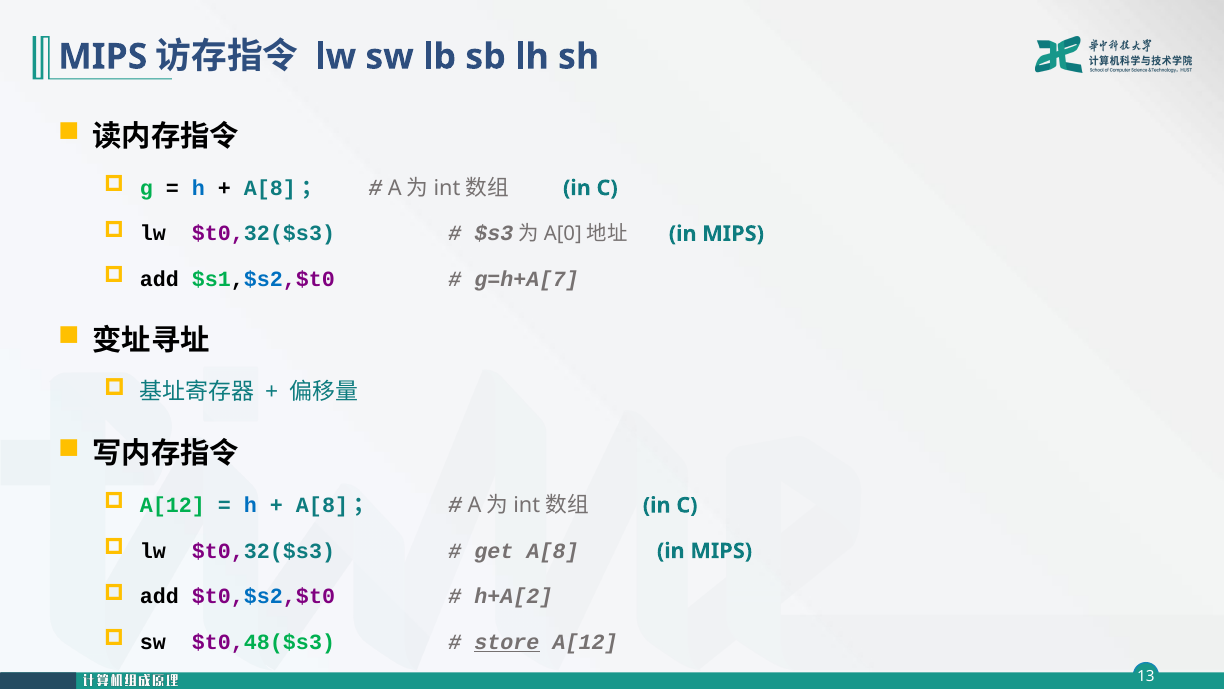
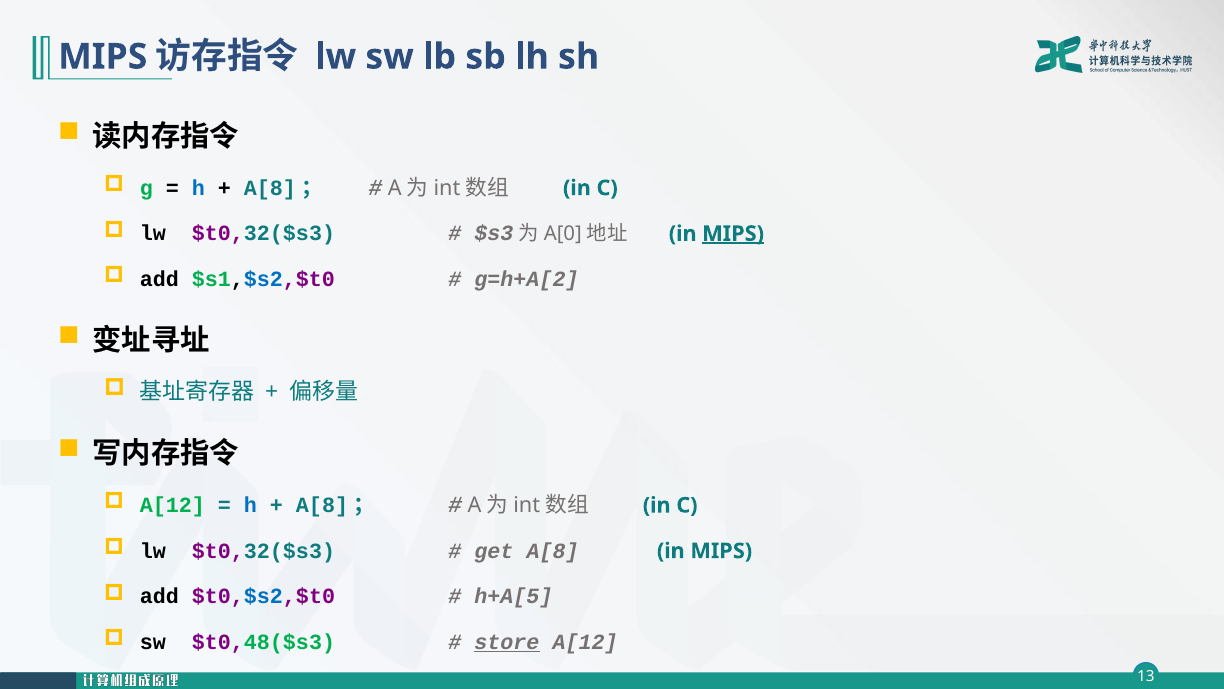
MIPS underline: none -> present (733, 234)
g=h+A[7: g=h+A[7 -> g=h+A[2 (526, 279)
h+A[2: h+A[2 -> h+A[5 (513, 596)
